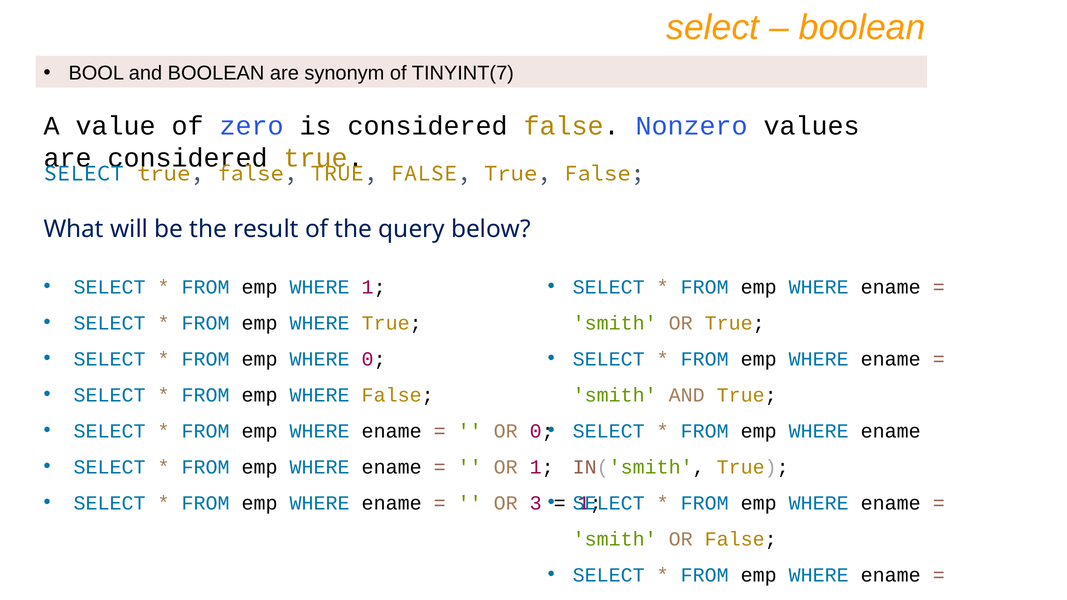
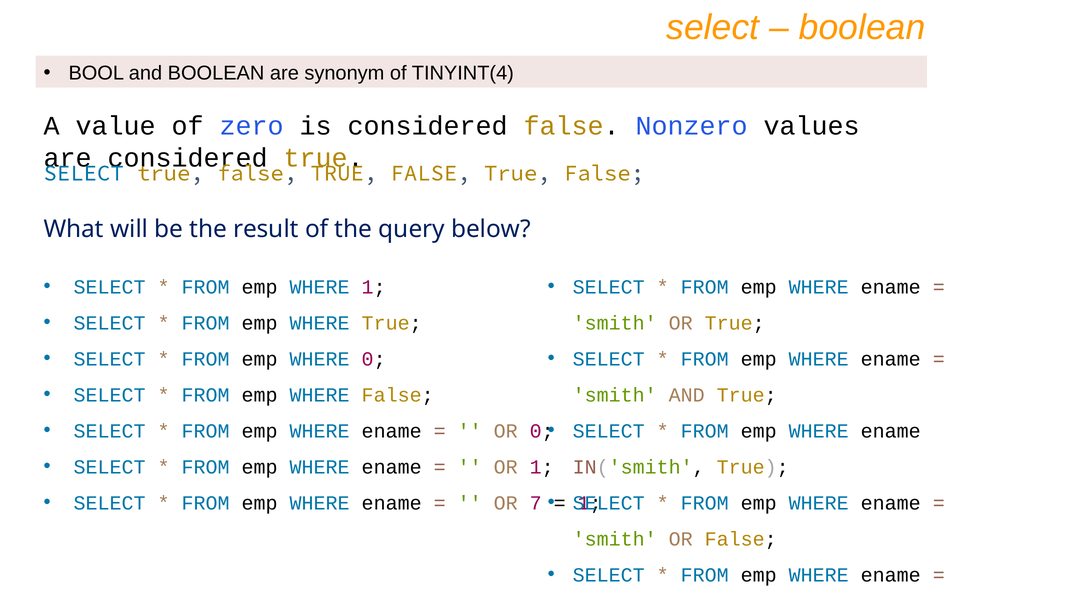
TINYINT(7: TINYINT(7 -> TINYINT(4 (463, 73)
3: 3 -> 7 (536, 503)
